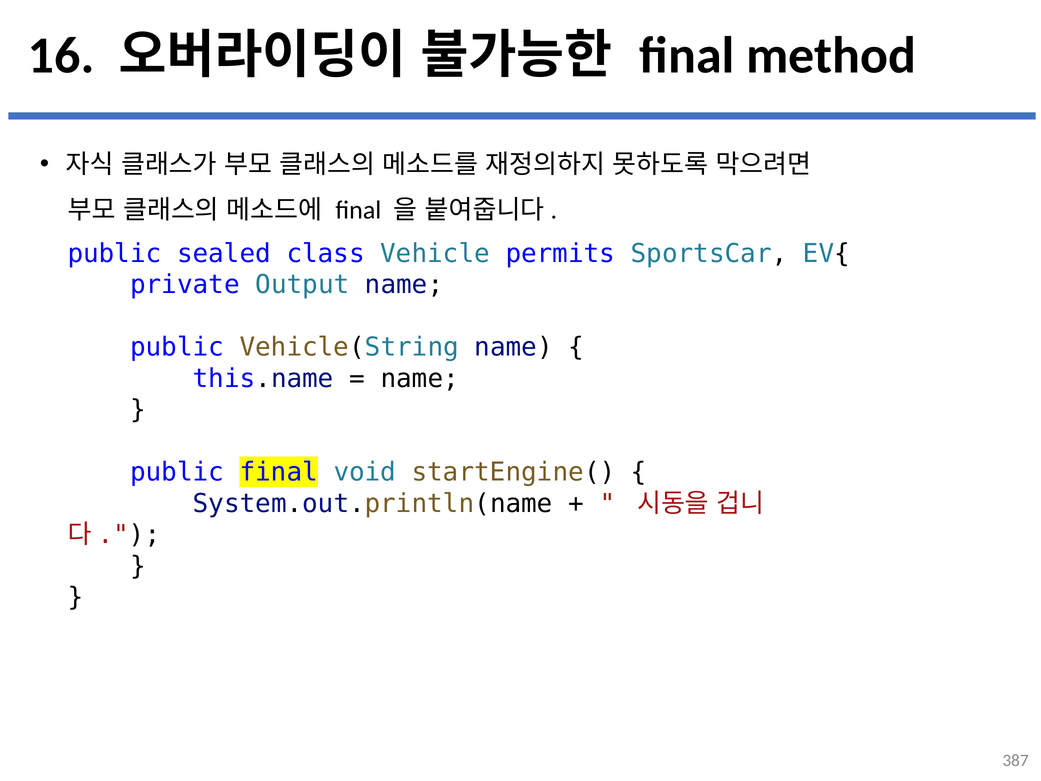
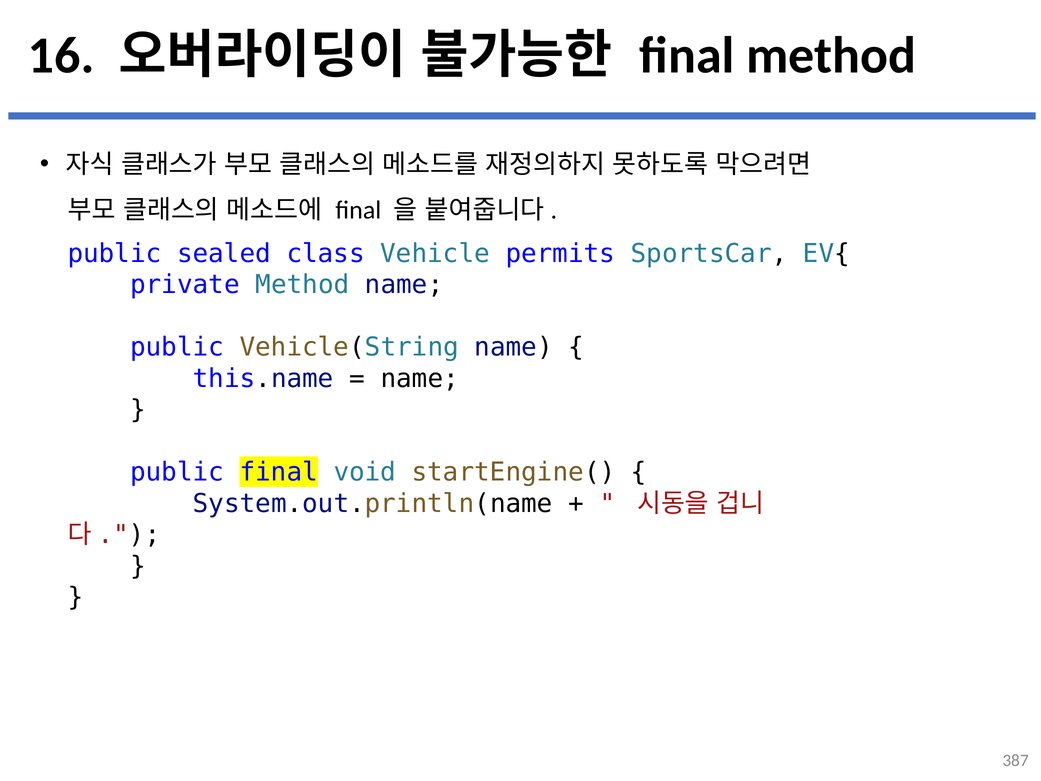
private Output: Output -> Method (302, 285)
